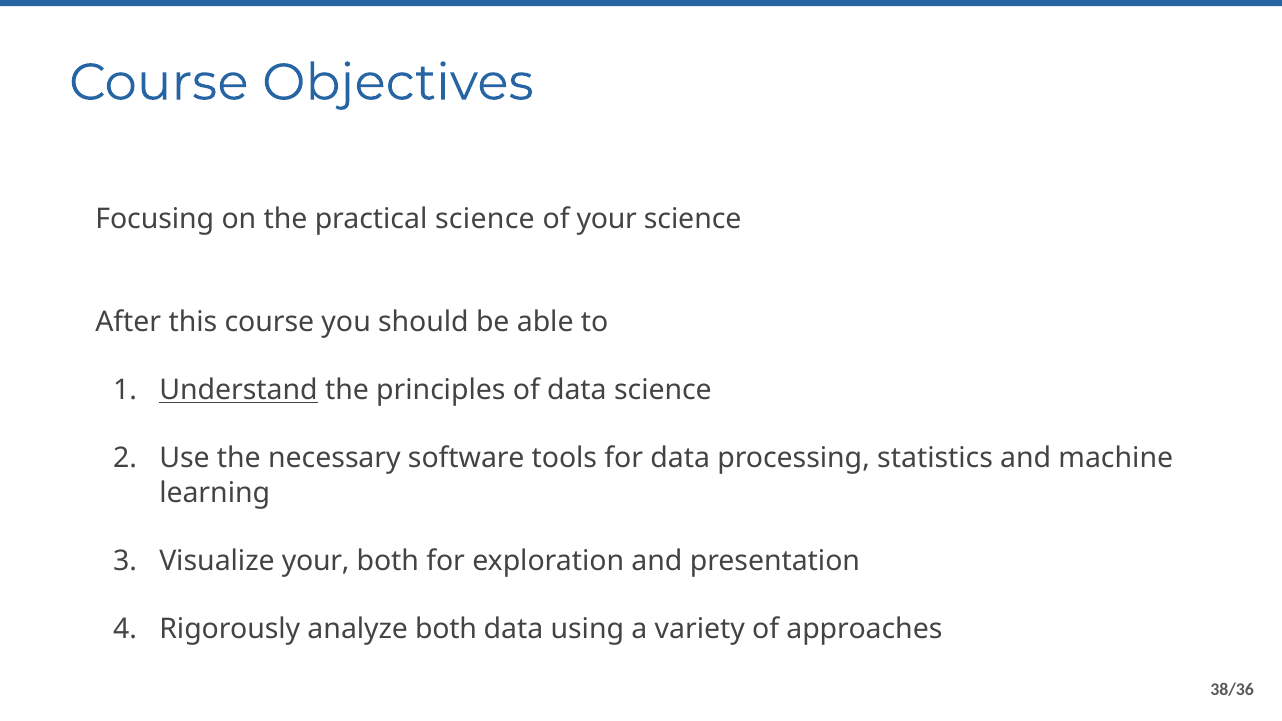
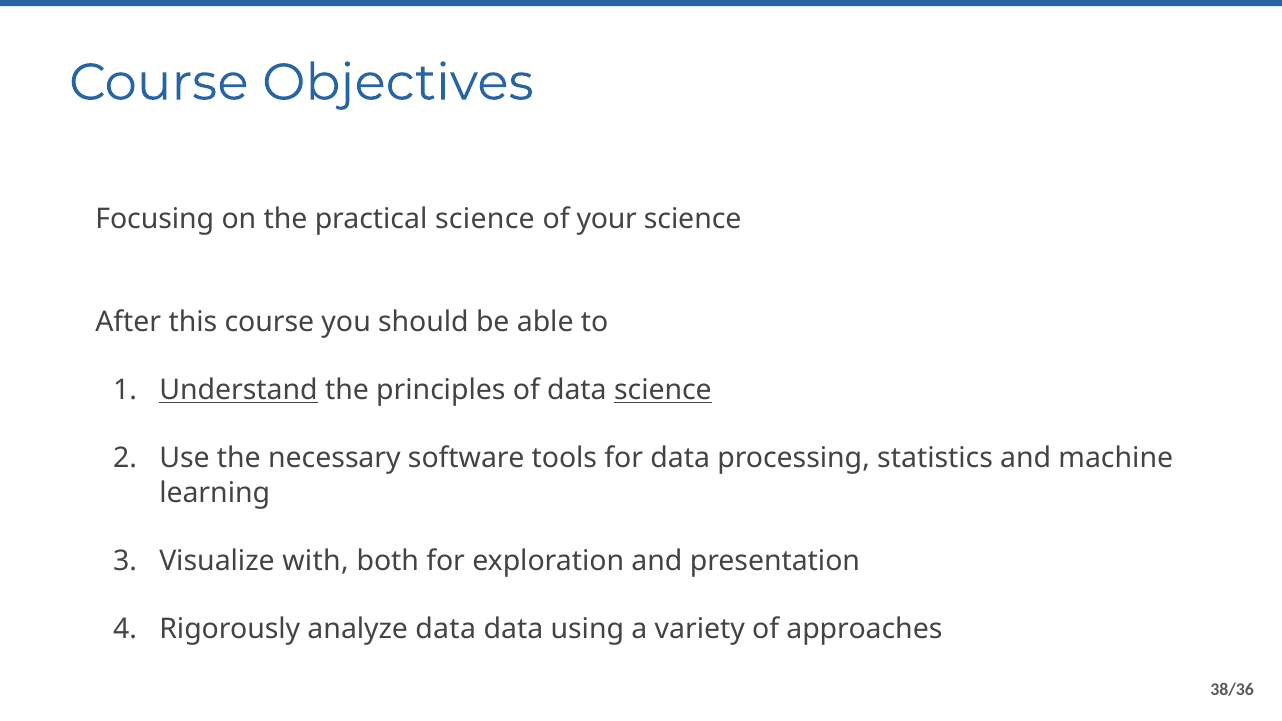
science underline: none -> present (663, 390)
Visualize your: your -> with (315, 561)
analyze both: both -> data (446, 629)
